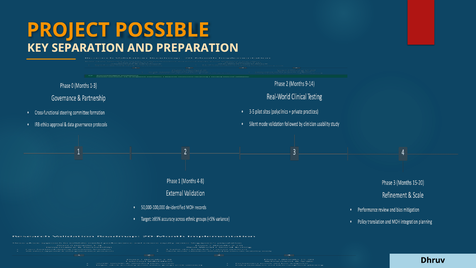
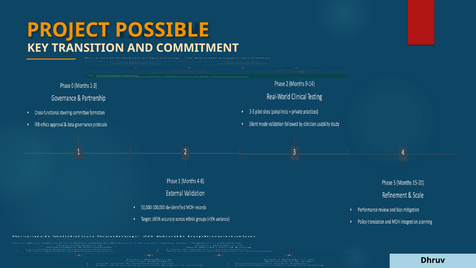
SEPARATION: SEPARATION -> TRANSITION (88, 48)
PREPARATION: PREPARATION -> COMMITMENT (197, 48)
